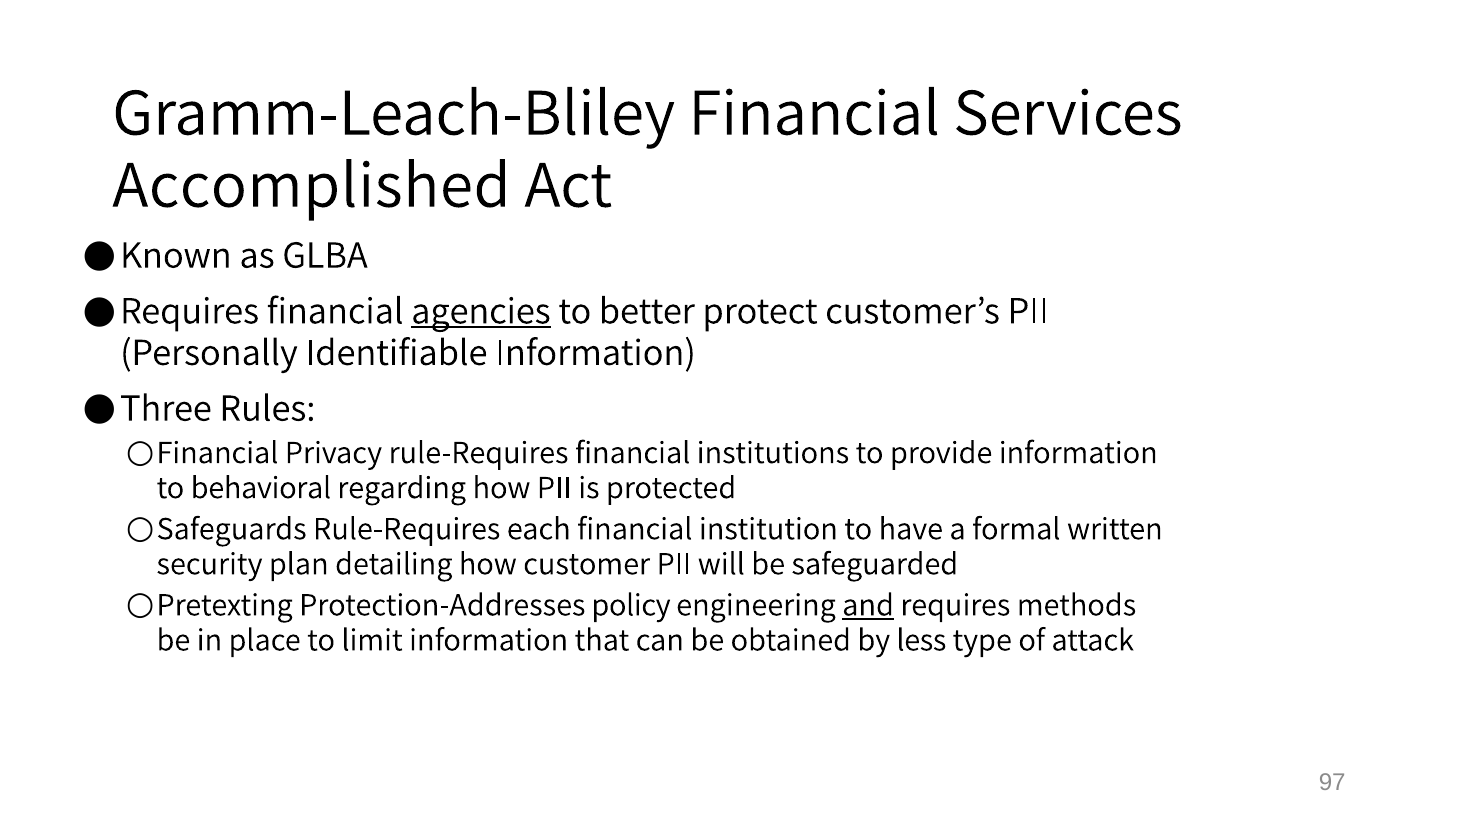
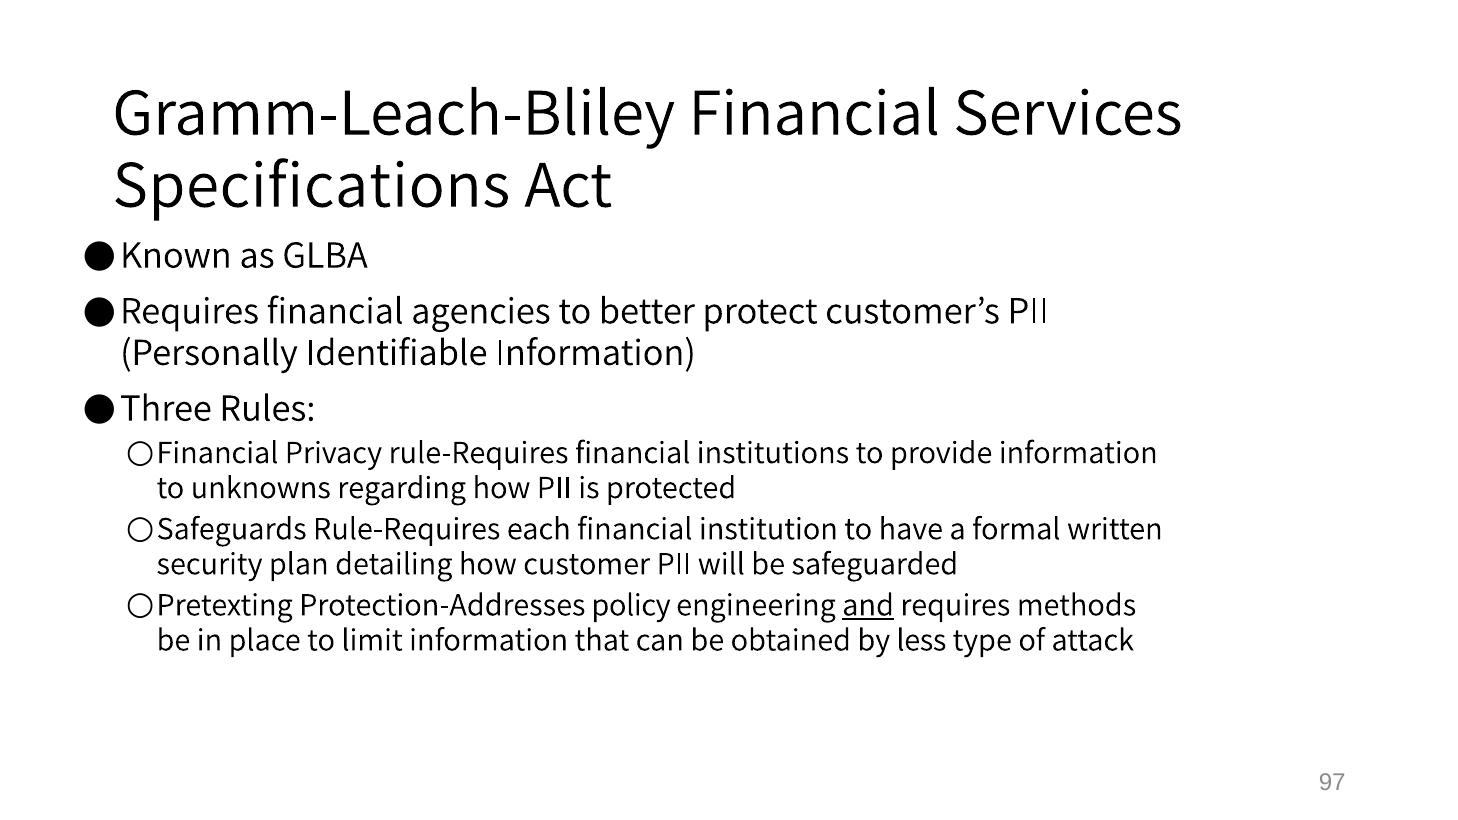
Accomplished: Accomplished -> Specifications (311, 185)
agencies underline: present -> none (481, 311)
behavioral: behavioral -> unknowns (261, 488)
